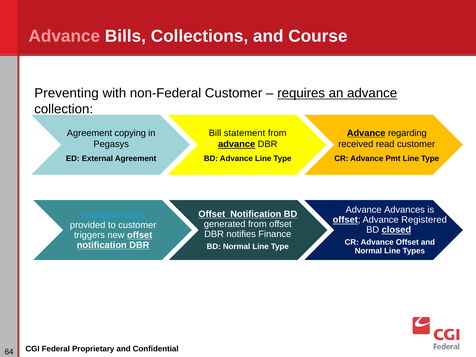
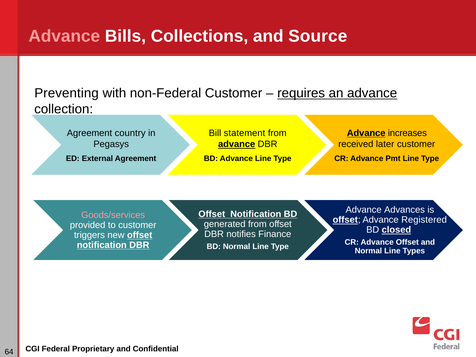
Course: Course -> Source (318, 36)
copying: copying -> country (130, 133)
regarding: regarding -> increases (407, 133)
read: read -> later (385, 144)
Goods/services colour: light blue -> pink (113, 215)
